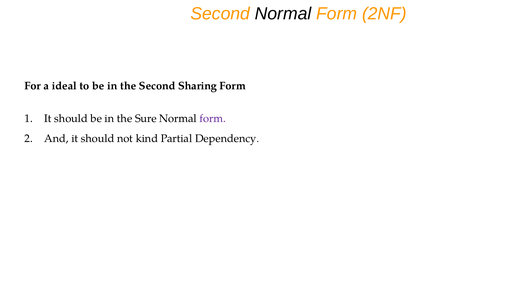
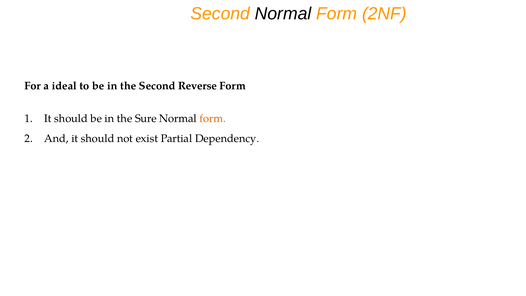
Sharing: Sharing -> Reverse (198, 86)
form colour: purple -> orange (213, 119)
kind: kind -> exist (147, 138)
